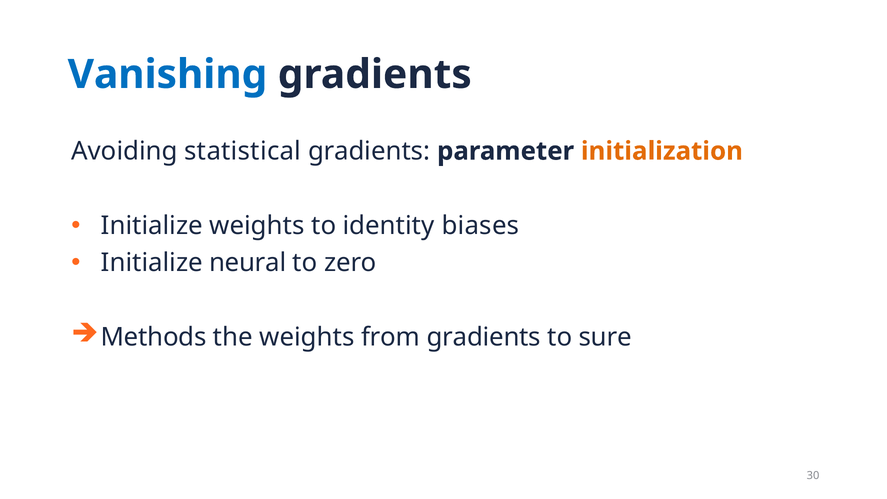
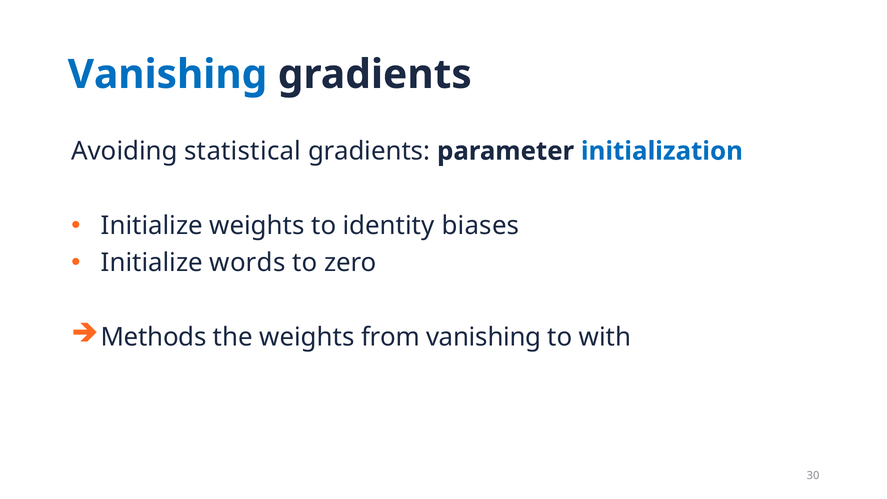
initialization colour: orange -> blue (662, 151)
neural: neural -> words (247, 263)
from gradients: gradients -> vanishing (484, 337)
sure: sure -> with (605, 337)
